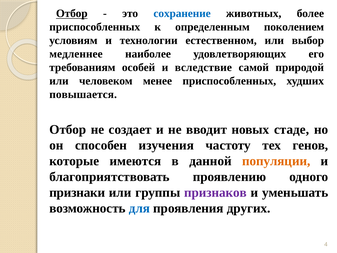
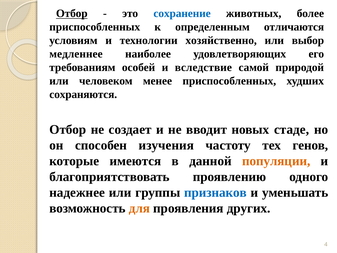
поколением: поколением -> отличаются (294, 27)
естественном: естественном -> хозяйственно (221, 40)
повышается: повышается -> сохраняются (83, 94)
признаки: признаки -> надежнее (77, 192)
признаков colour: purple -> blue (215, 192)
для colour: blue -> orange (139, 208)
